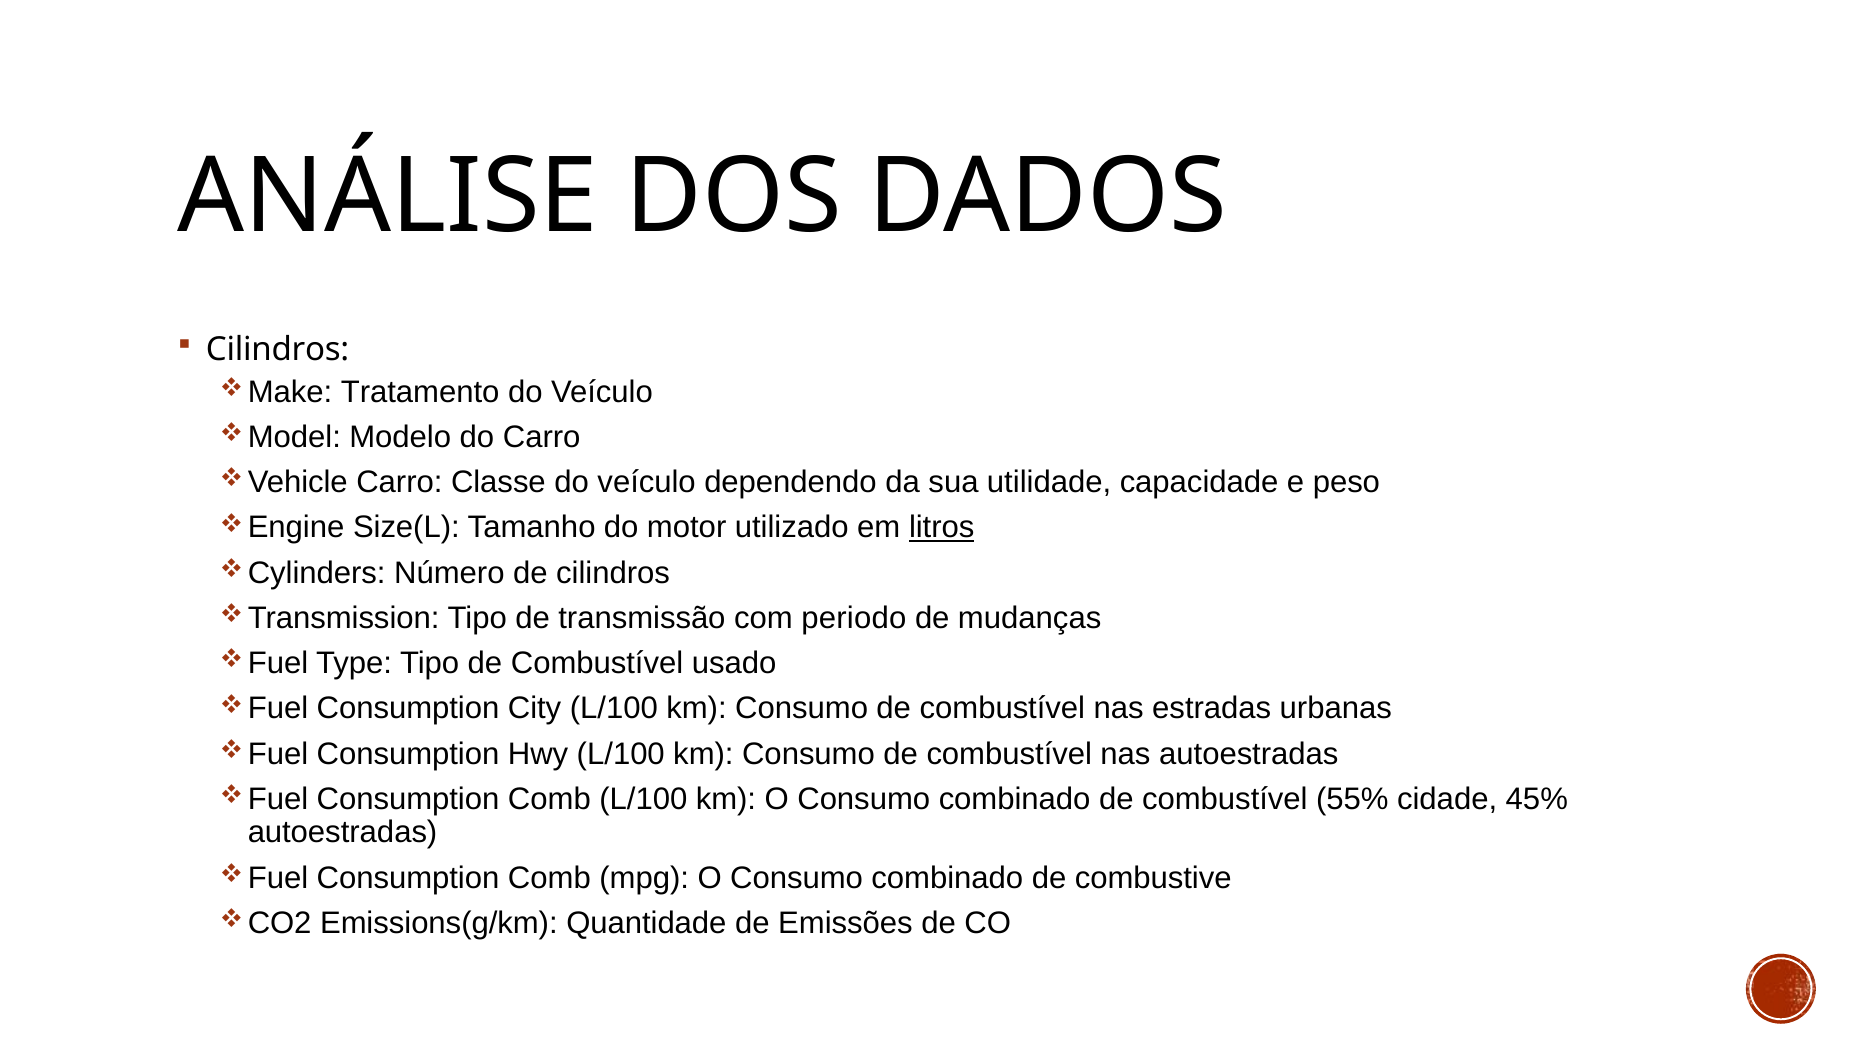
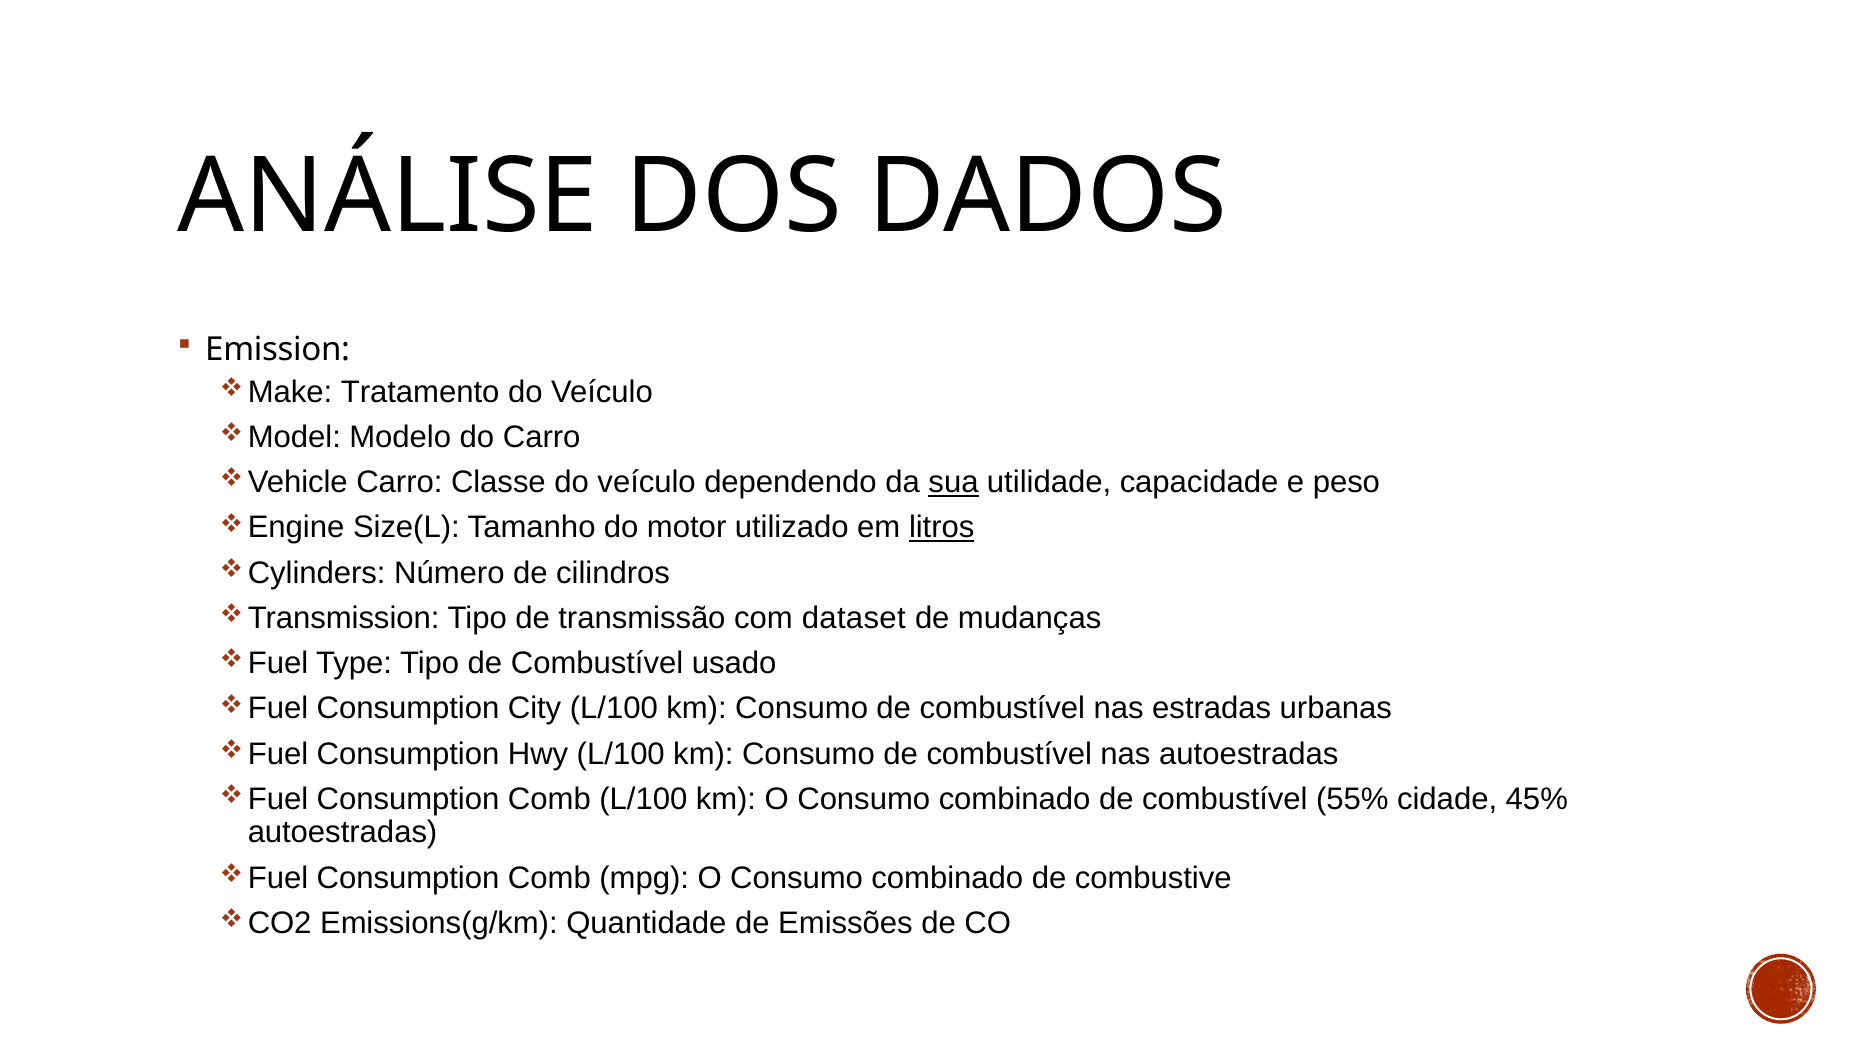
Cilindros: Cilindros -> Emission (278, 350)
sua underline: none -> present (954, 482)
periodo: periodo -> dataset (854, 618)
